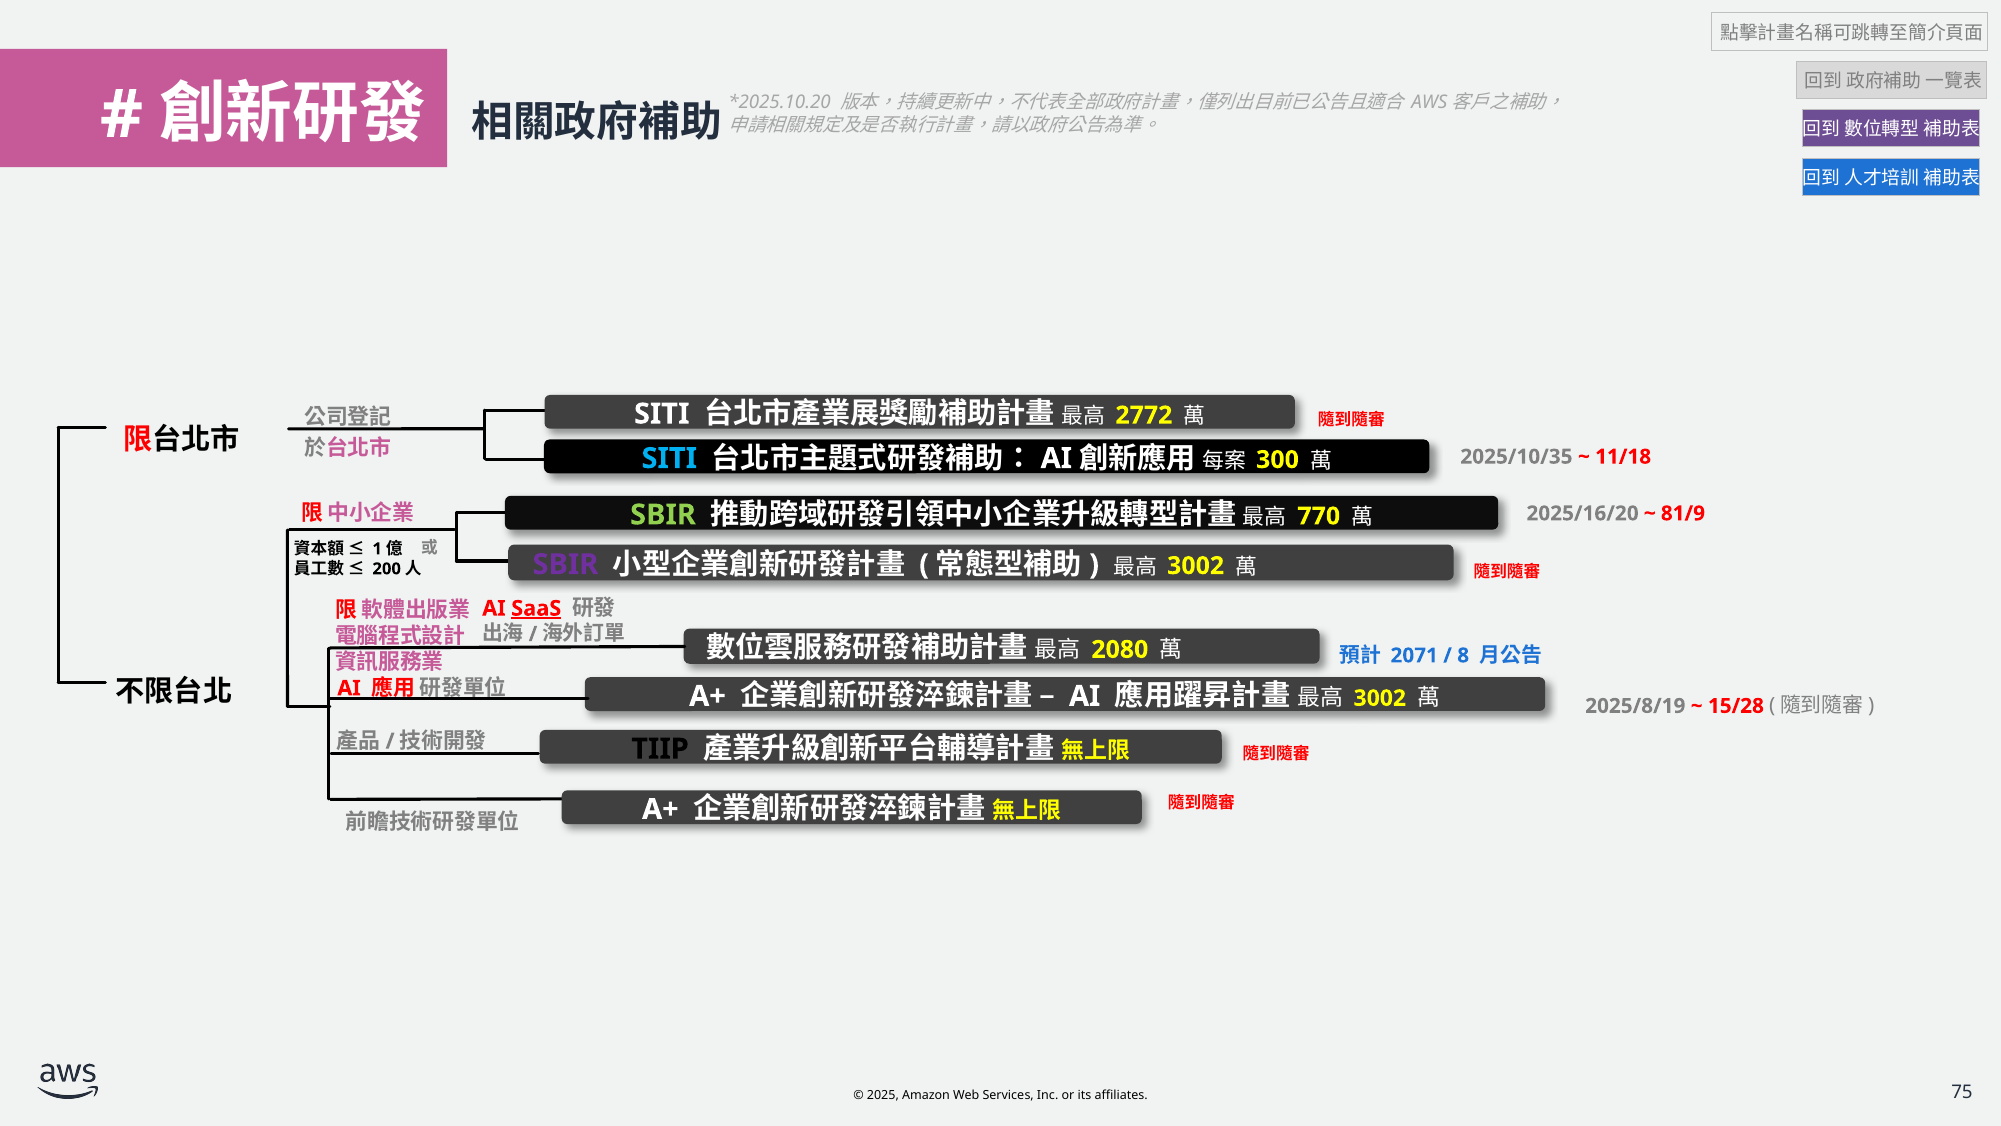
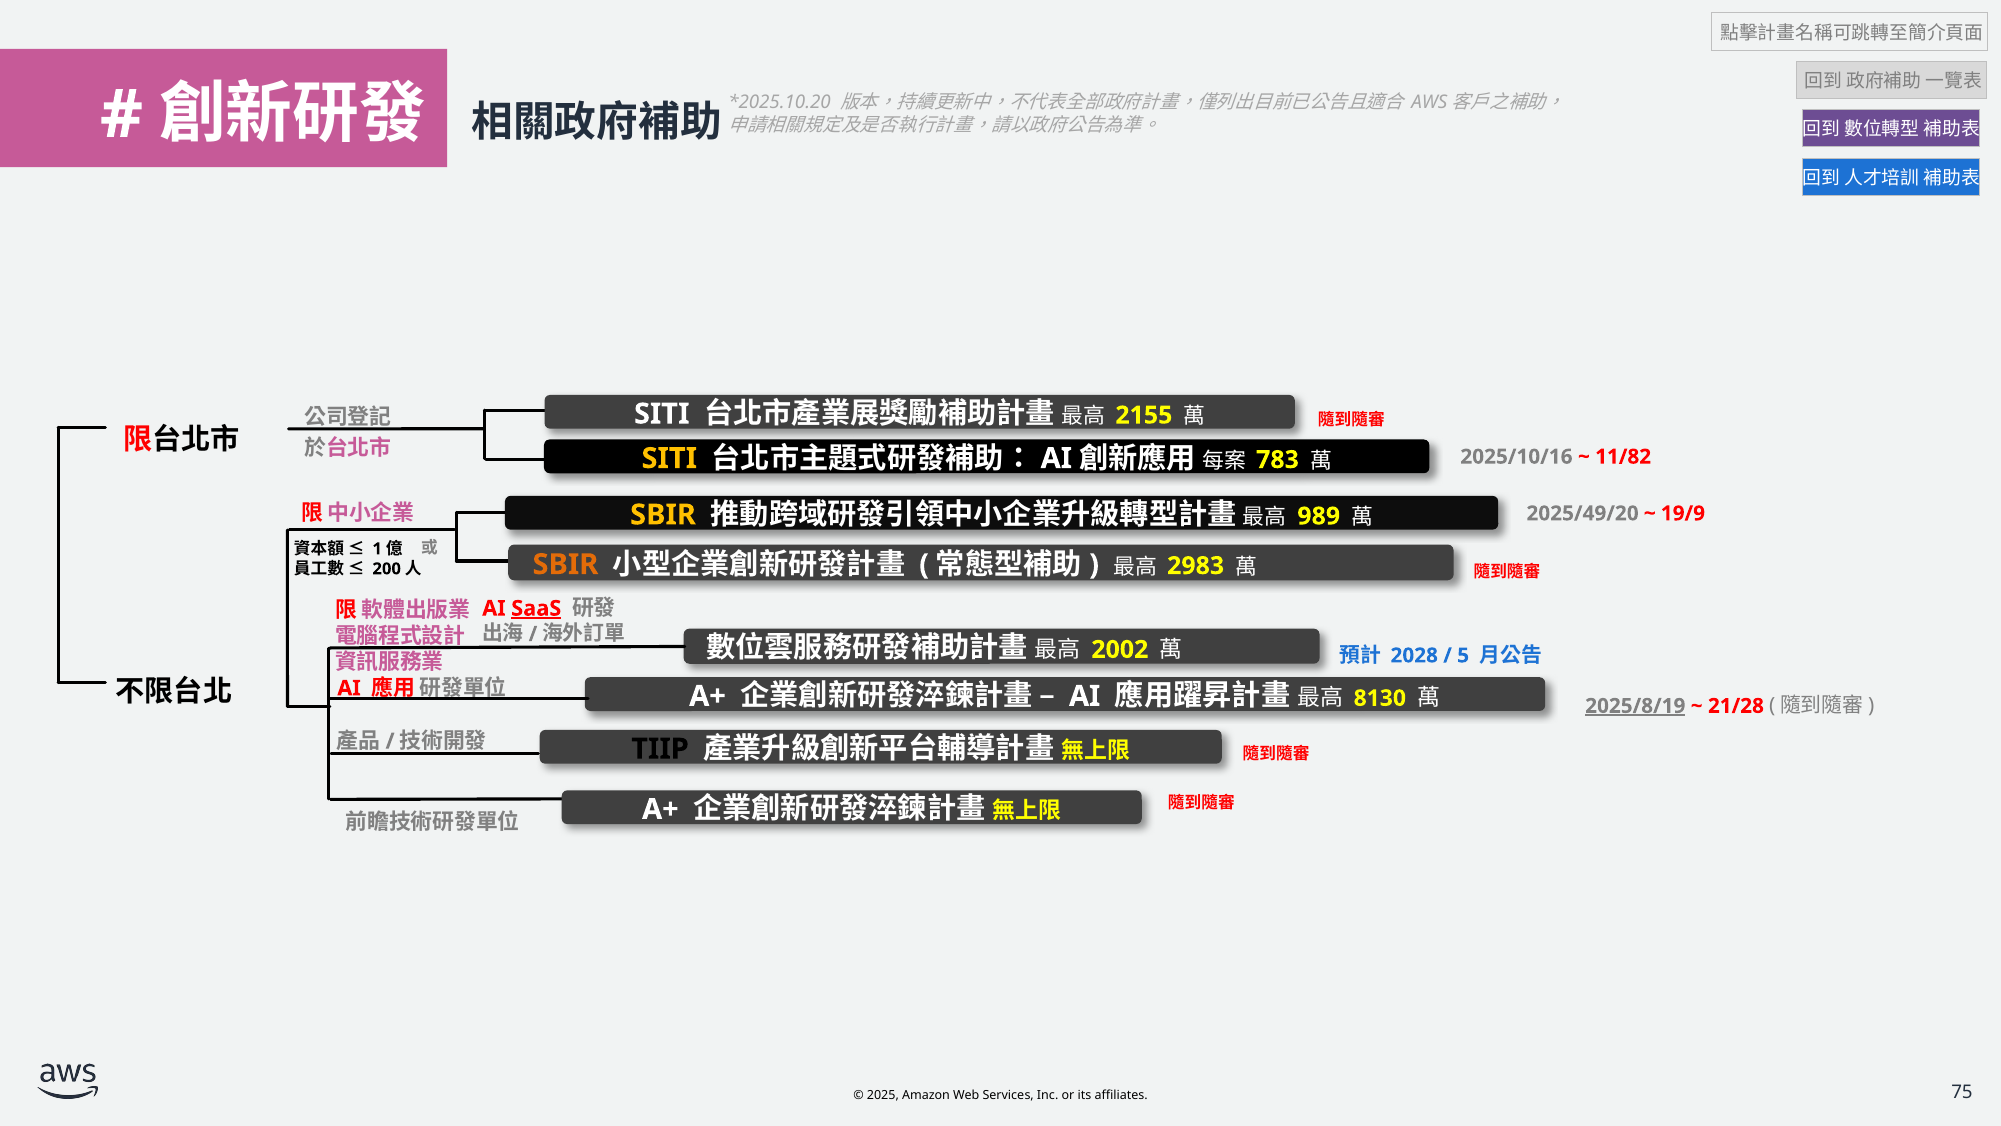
2772: 2772 -> 2155 (1144, 415)
2025/10/35: 2025/10/35 -> 2025/10/16 (1516, 457)
11/18: 11/18 -> 11/82 (1623, 457)
SITI colour: light blue -> yellow (669, 458)
300: 300 -> 783 (1277, 460)
SBIR colour: light green -> yellow (663, 515)
770: 770 -> 989 (1319, 516)
2025/16/20: 2025/16/20 -> 2025/49/20 (1583, 513)
81/9: 81/9 -> 19/9 (1683, 513)
SBIR colour: purple -> orange (565, 564)
3002: 3002 -> 2983 (1196, 566)
2080: 2080 -> 2002 (1120, 649)
2071: 2071 -> 2028 (1414, 655)
8: 8 -> 5 (1463, 655)
3002: 3002 -> 8130 (1380, 698)
2025/8/19 underline: none -> present (1635, 706)
15/28: 15/28 -> 21/28 (1736, 706)
